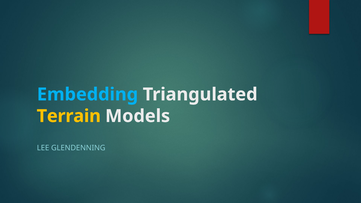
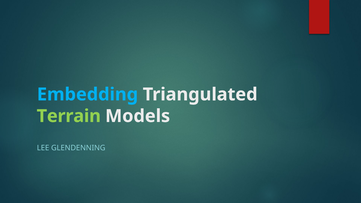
Terrain colour: yellow -> light green (69, 116)
